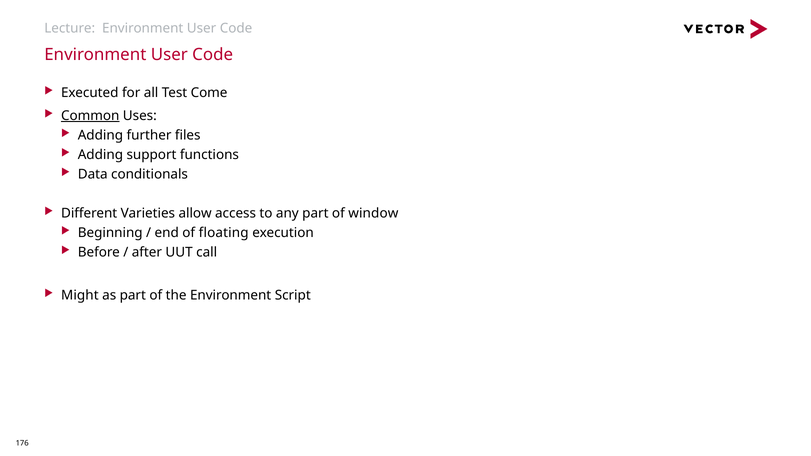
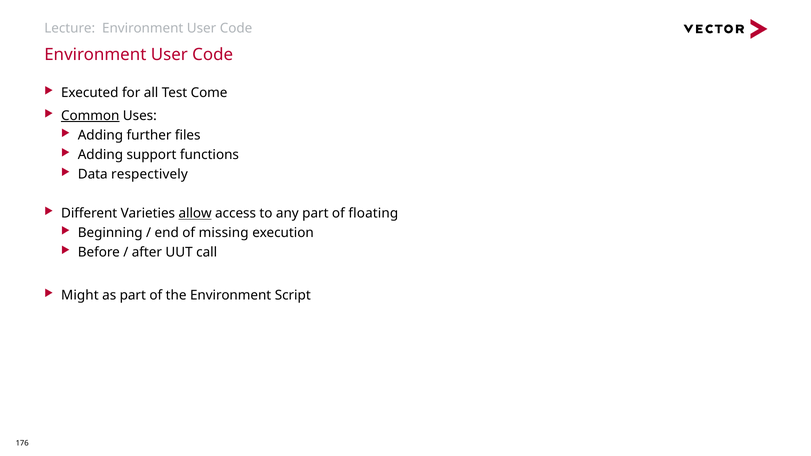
conditionals: conditionals -> respectively (149, 175)
allow underline: none -> present (195, 213)
window: window -> floating (373, 213)
floating: floating -> missing (224, 233)
